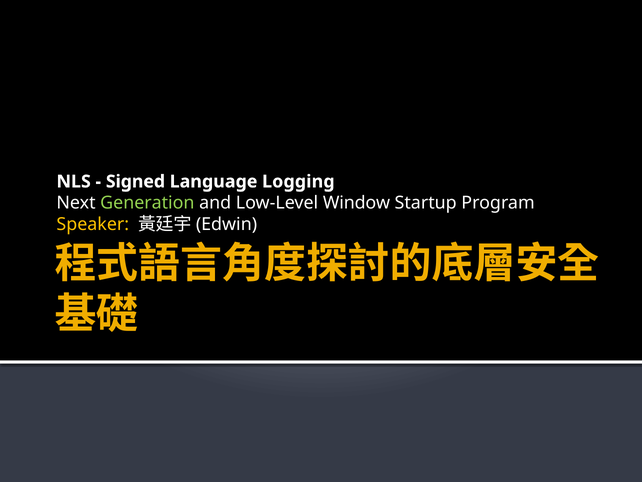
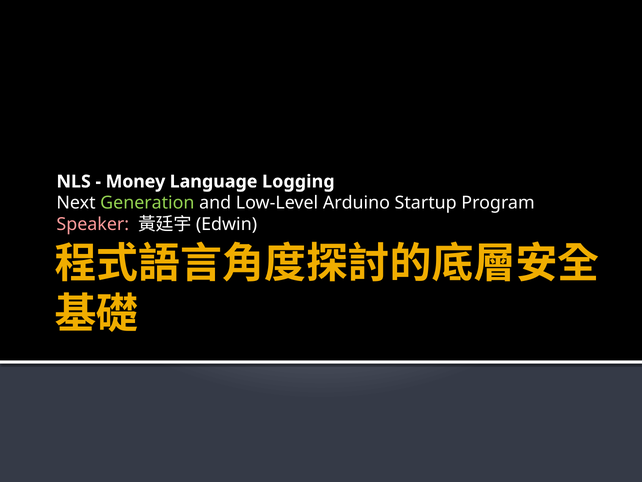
Signed: Signed -> Money (135, 181)
Window: Window -> Arduino (356, 203)
Speaker colour: yellow -> pink (93, 224)
